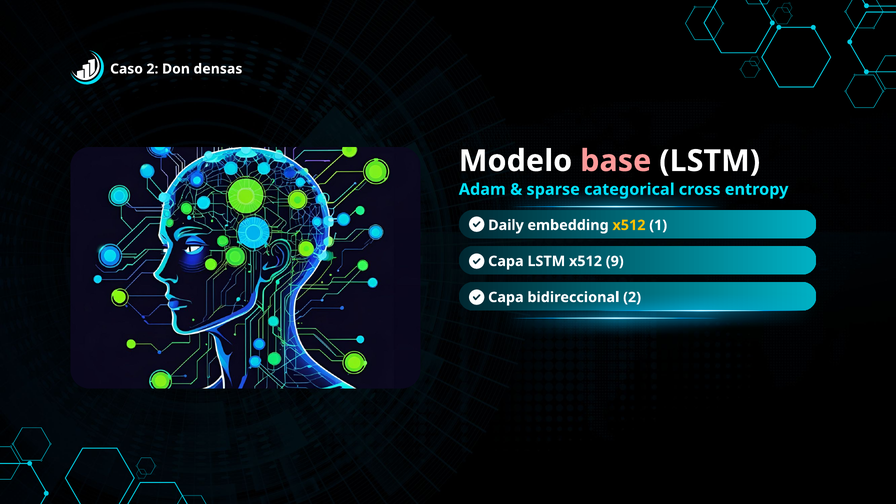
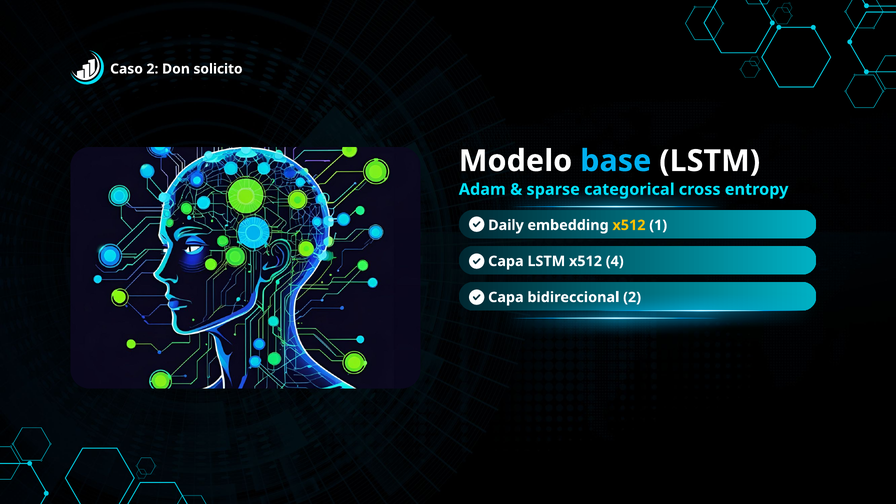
densas: densas -> solicito (218, 69)
base colour: pink -> light blue (616, 161)
9: 9 -> 4 (615, 261)
